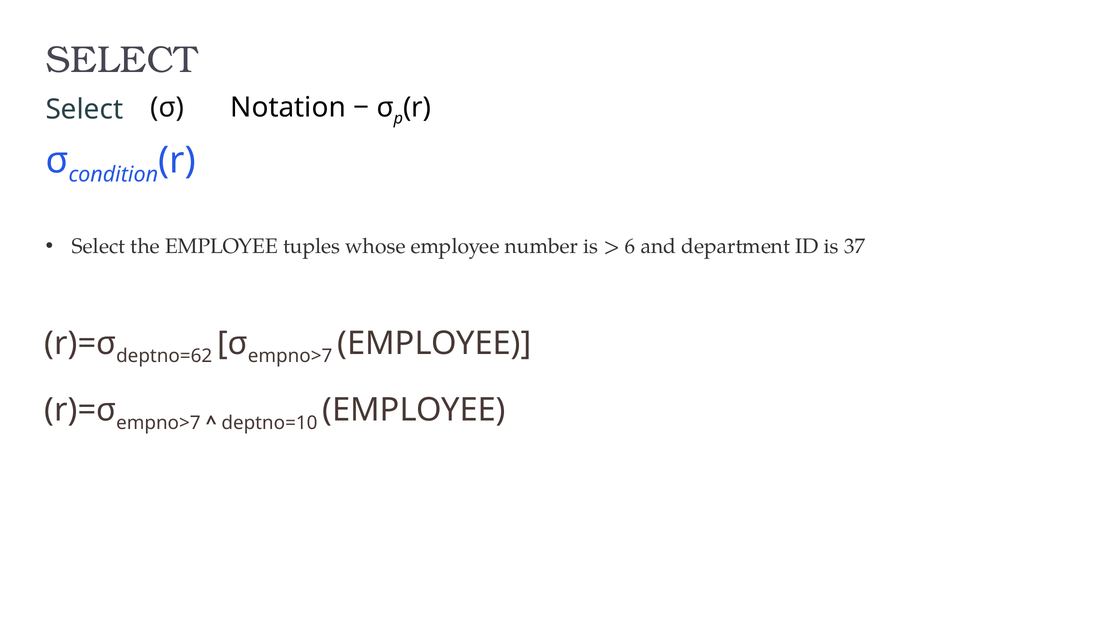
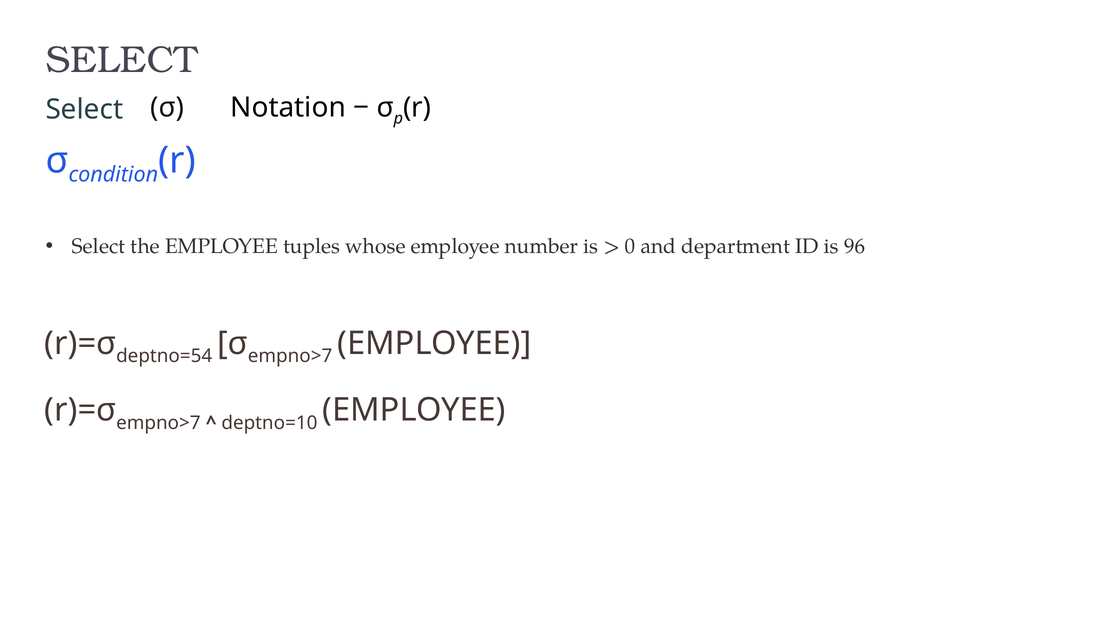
6: 6 -> 0 (630, 246)
37: 37 -> 96 (855, 246)
deptno=62: deptno=62 -> deptno=54 (164, 356)
